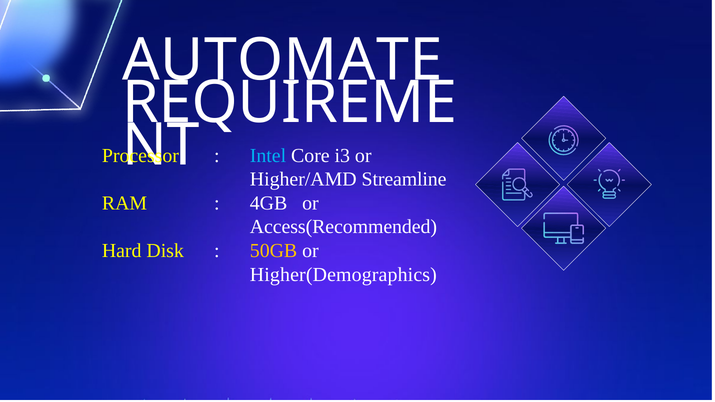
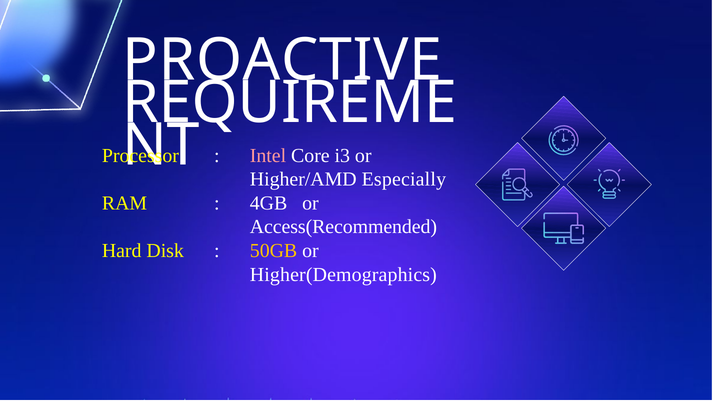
AUTOMATE: AUTOMATE -> PROACTIVE (282, 60)
Intel colour: light blue -> pink (268, 156)
Streamline: Streamline -> Especially (404, 179)
